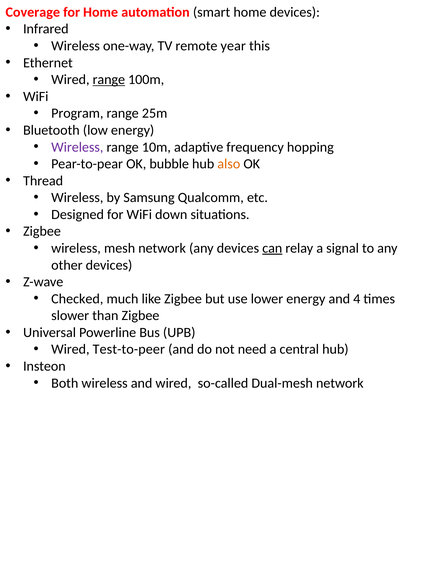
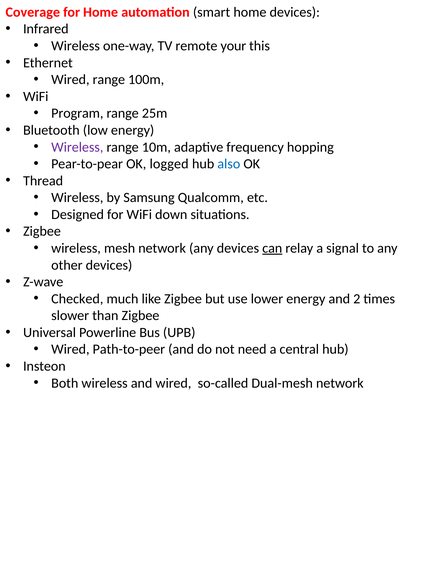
year: year -> your (233, 46)
range underline: present -> none (109, 80)
bubble: bubble -> logged (169, 164)
also colour: orange -> blue (229, 164)
4: 4 -> 2 (357, 299)
Test-to-peer: Test-to-peer -> Path-to-peer (129, 350)
